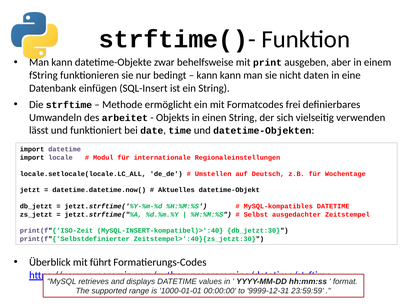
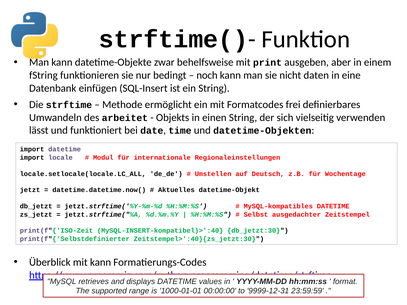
kann: kann -> noch (207, 75)
mit führt: führt -> kann (101, 263)
